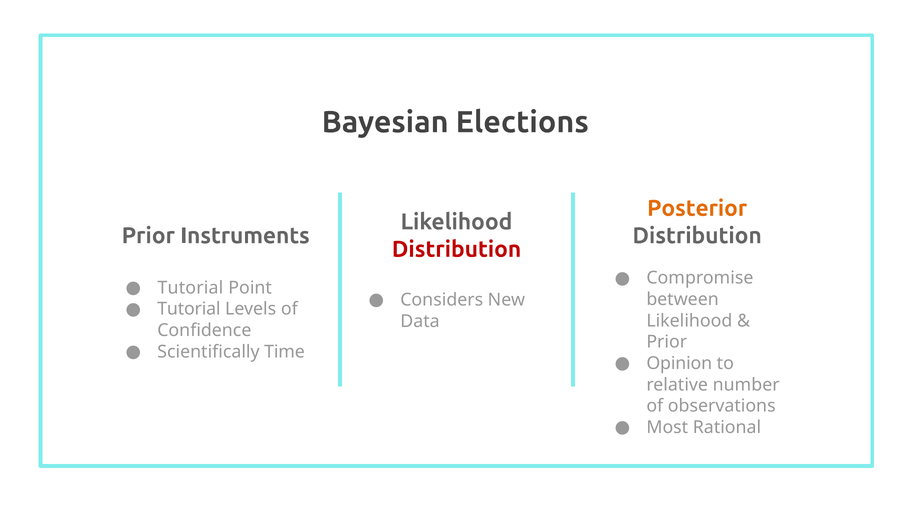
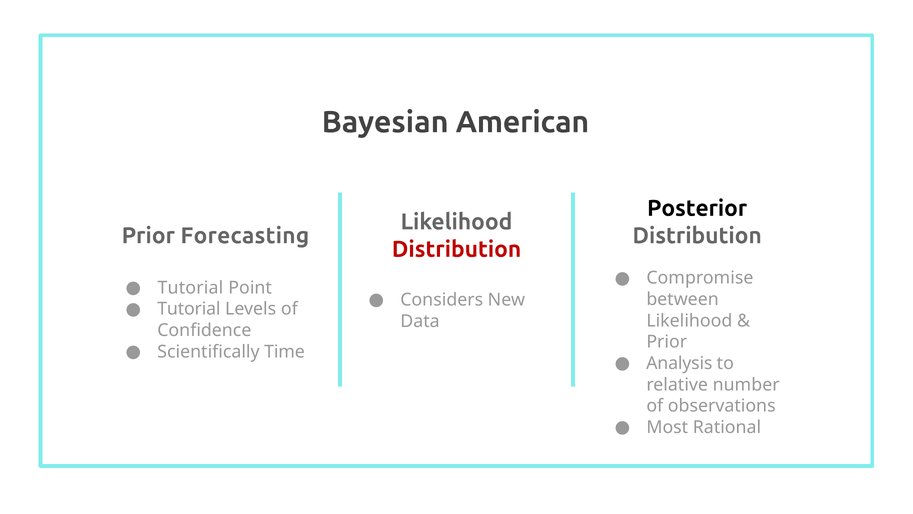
Elections: Elections -> American (522, 122)
Posterior colour: orange -> black (697, 208)
Instruments: Instruments -> Forecasting (245, 235)
Opinion: Opinion -> Analysis (679, 363)
